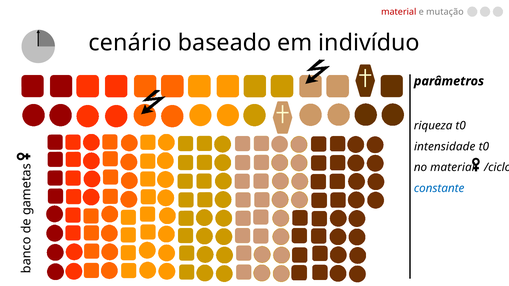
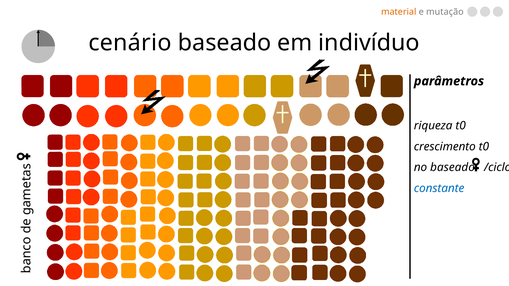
material colour: red -> orange (399, 12)
intensidade: intensidade -> crescimento (445, 147)
no material: material -> baseado (453, 168)
